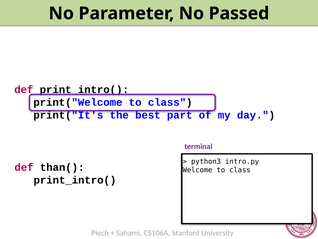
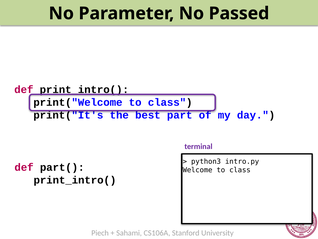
than(: than( -> part( (62, 167)
